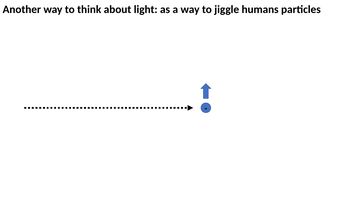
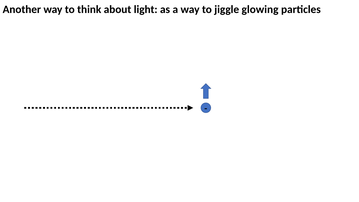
humans: humans -> glowing (260, 9)
